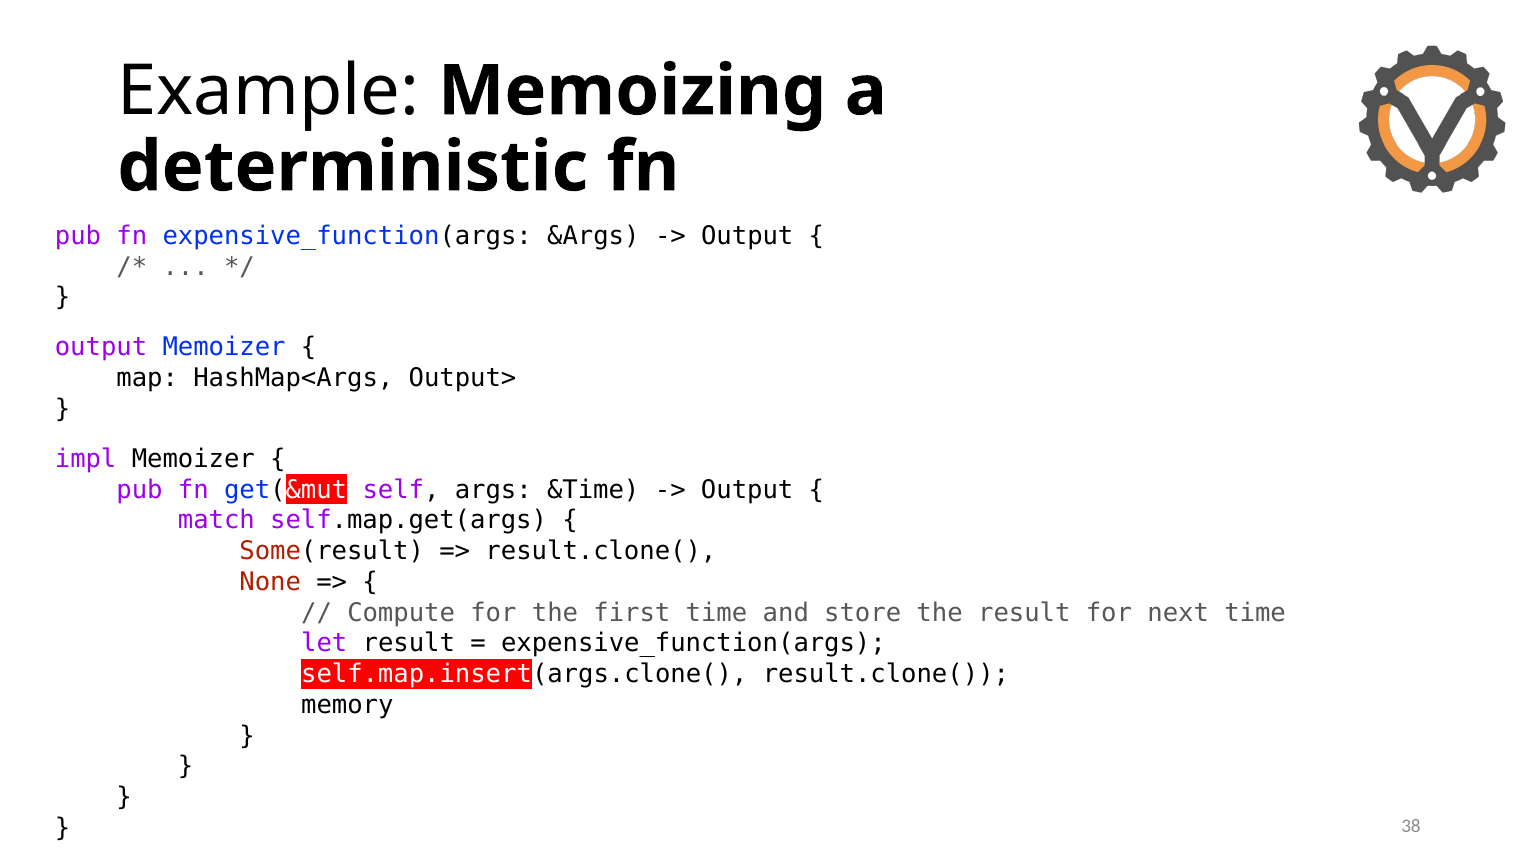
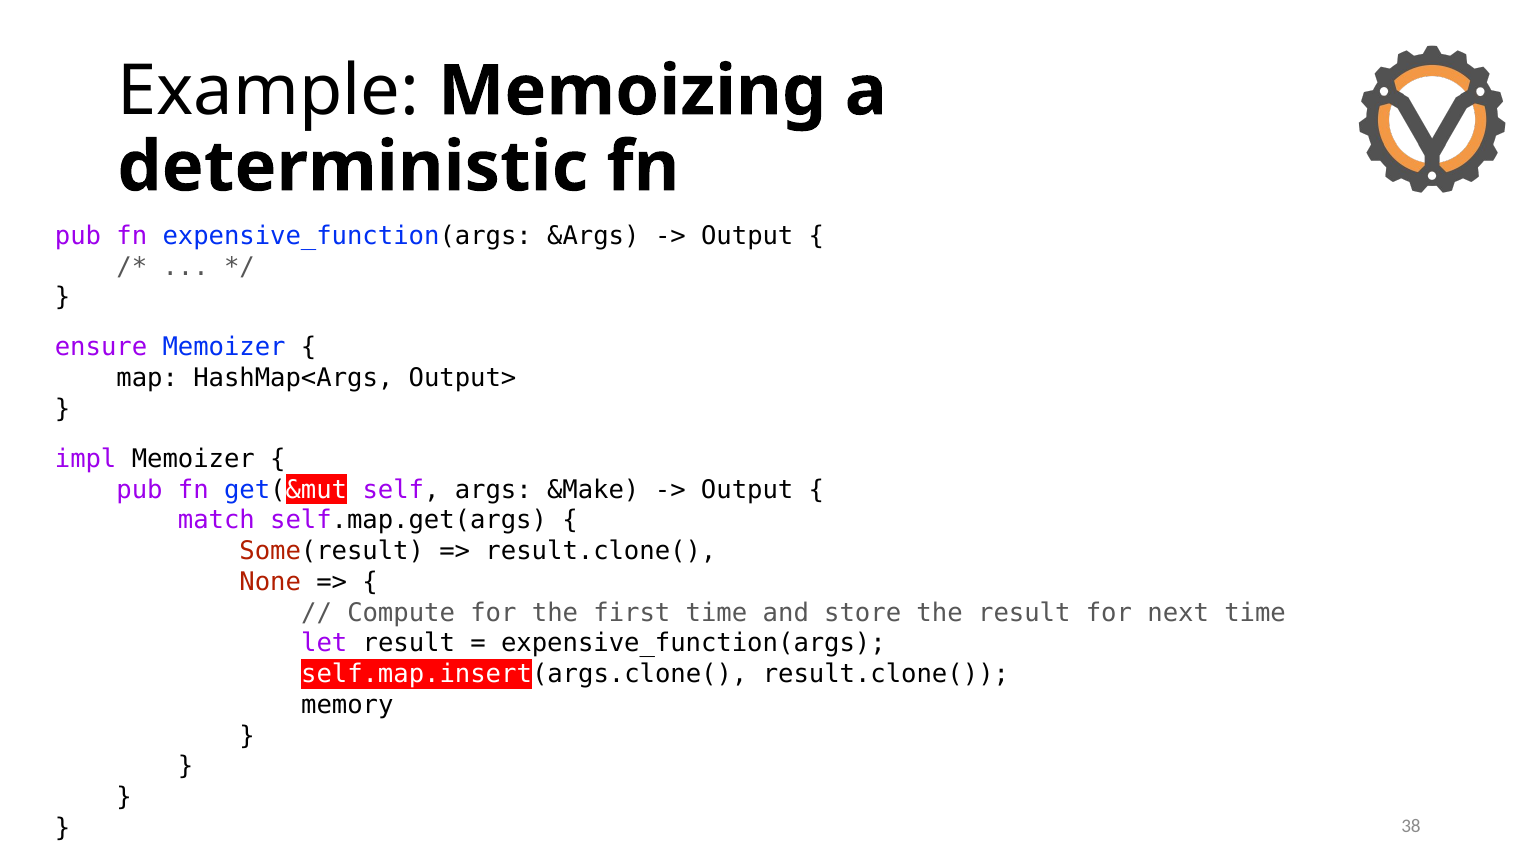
output: output -> ensure (101, 348)
&Time: &Time -> &Make (593, 490)
